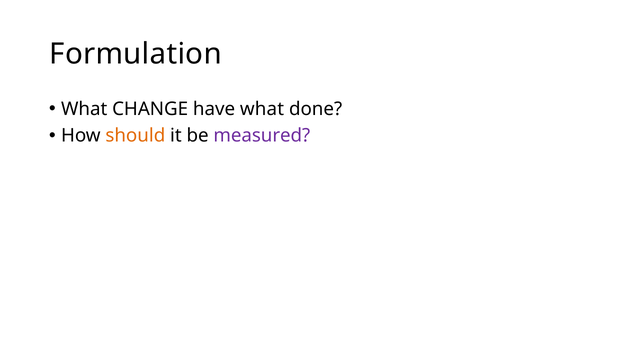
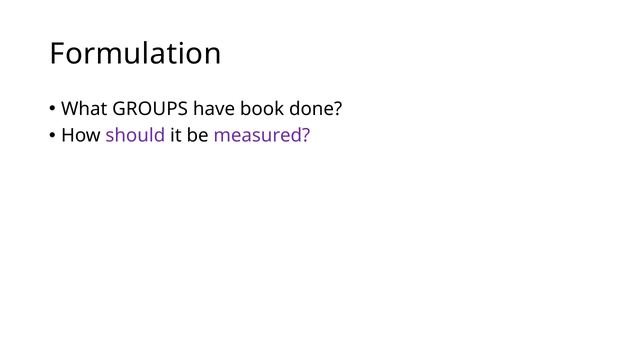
CHANGE: CHANGE -> GROUPS (150, 109)
have what: what -> book (262, 109)
should colour: orange -> purple (135, 136)
